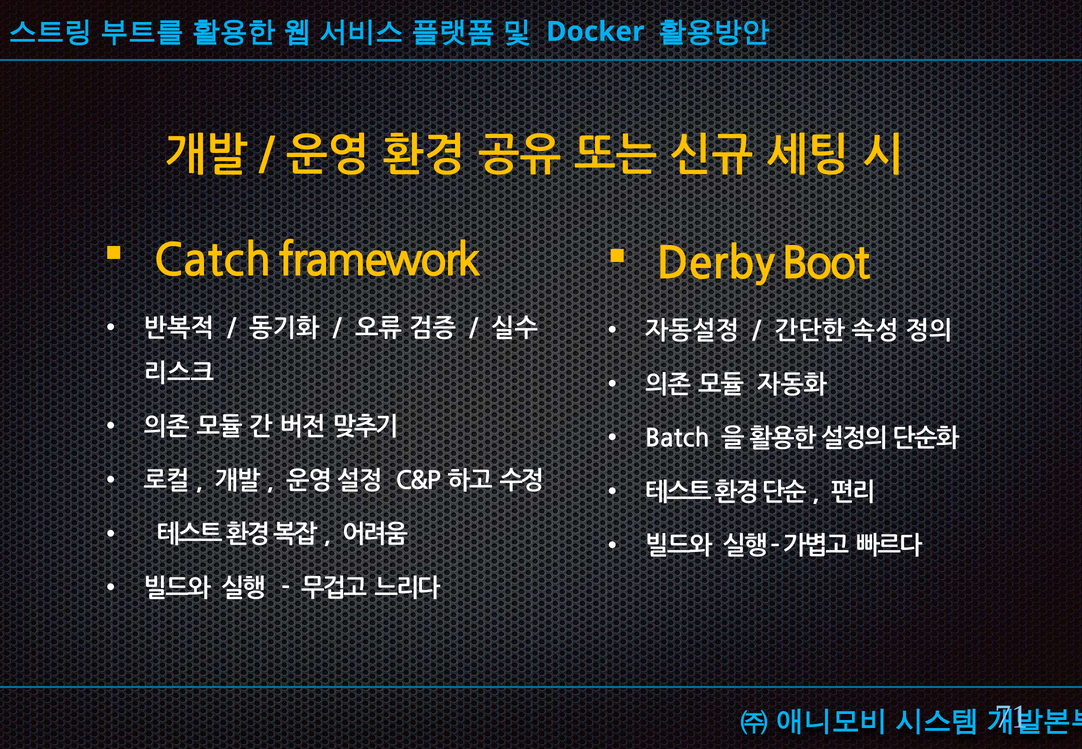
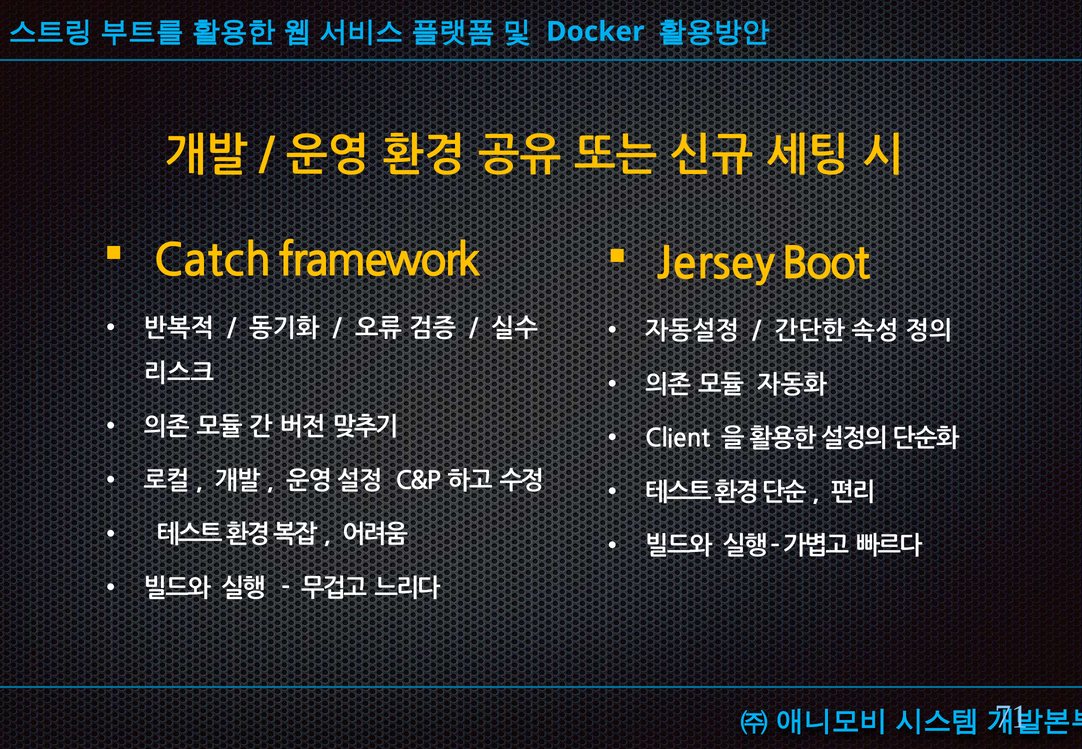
Derby: Derby -> Jersey (716, 264)
Batch: Batch -> Client (678, 439)
